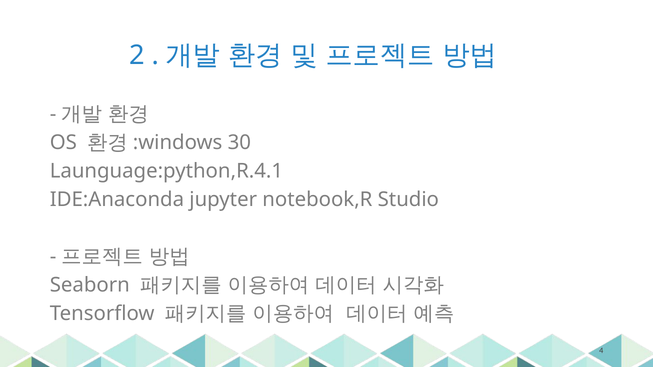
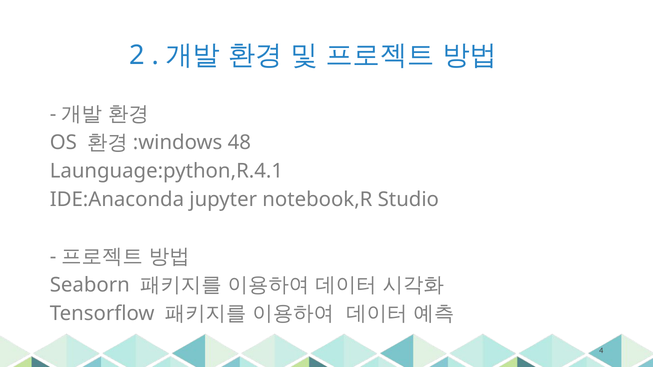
30: 30 -> 48 (239, 142)
